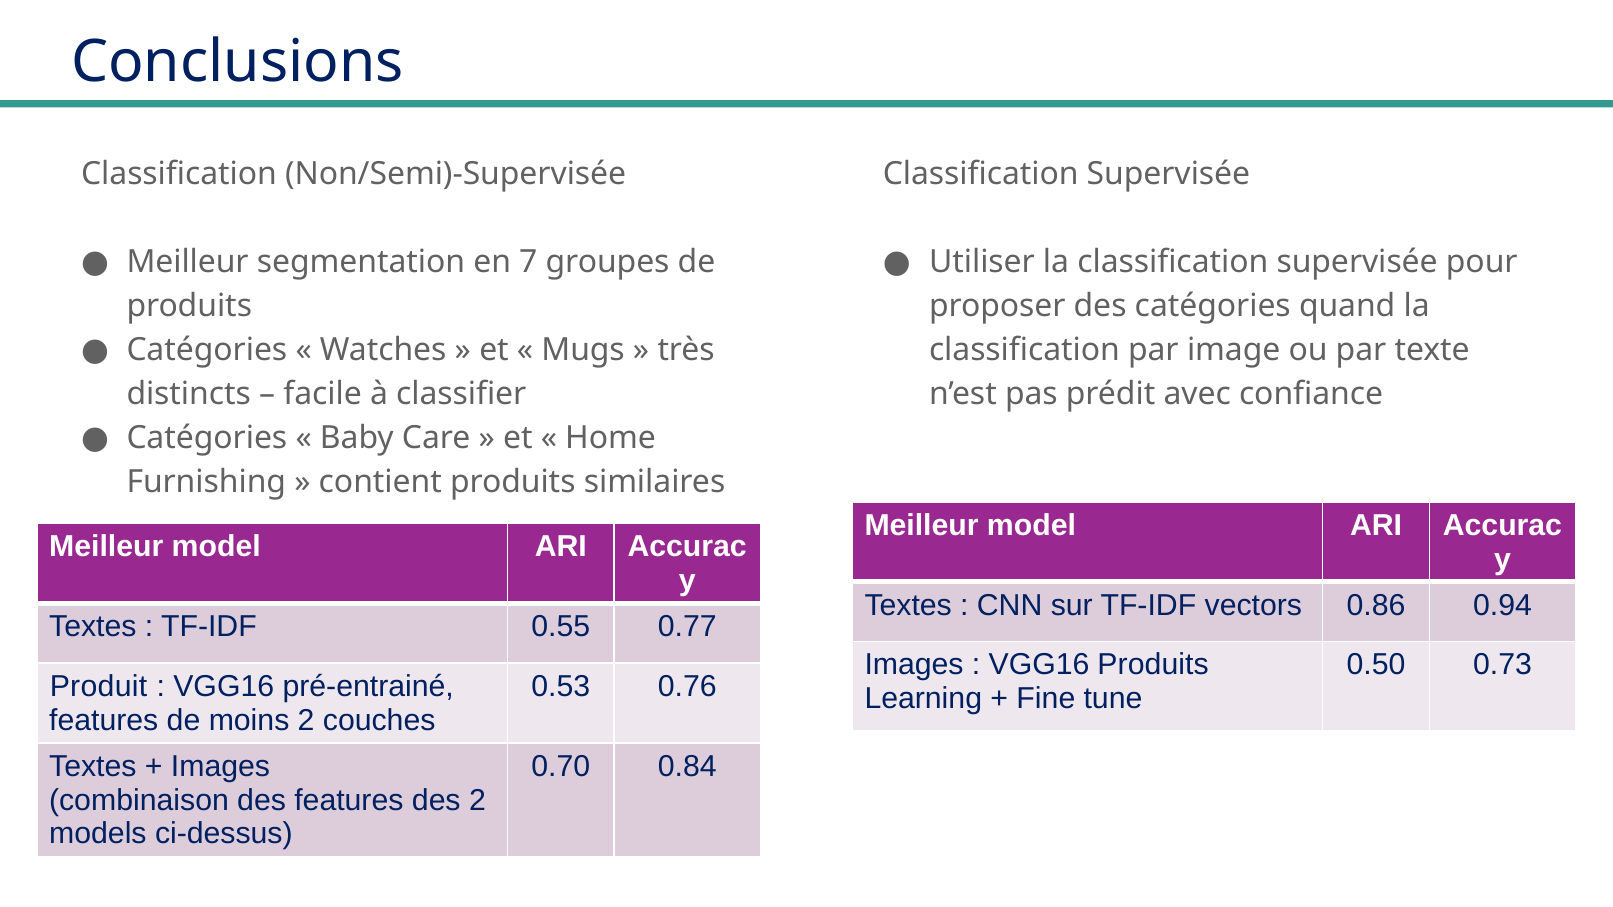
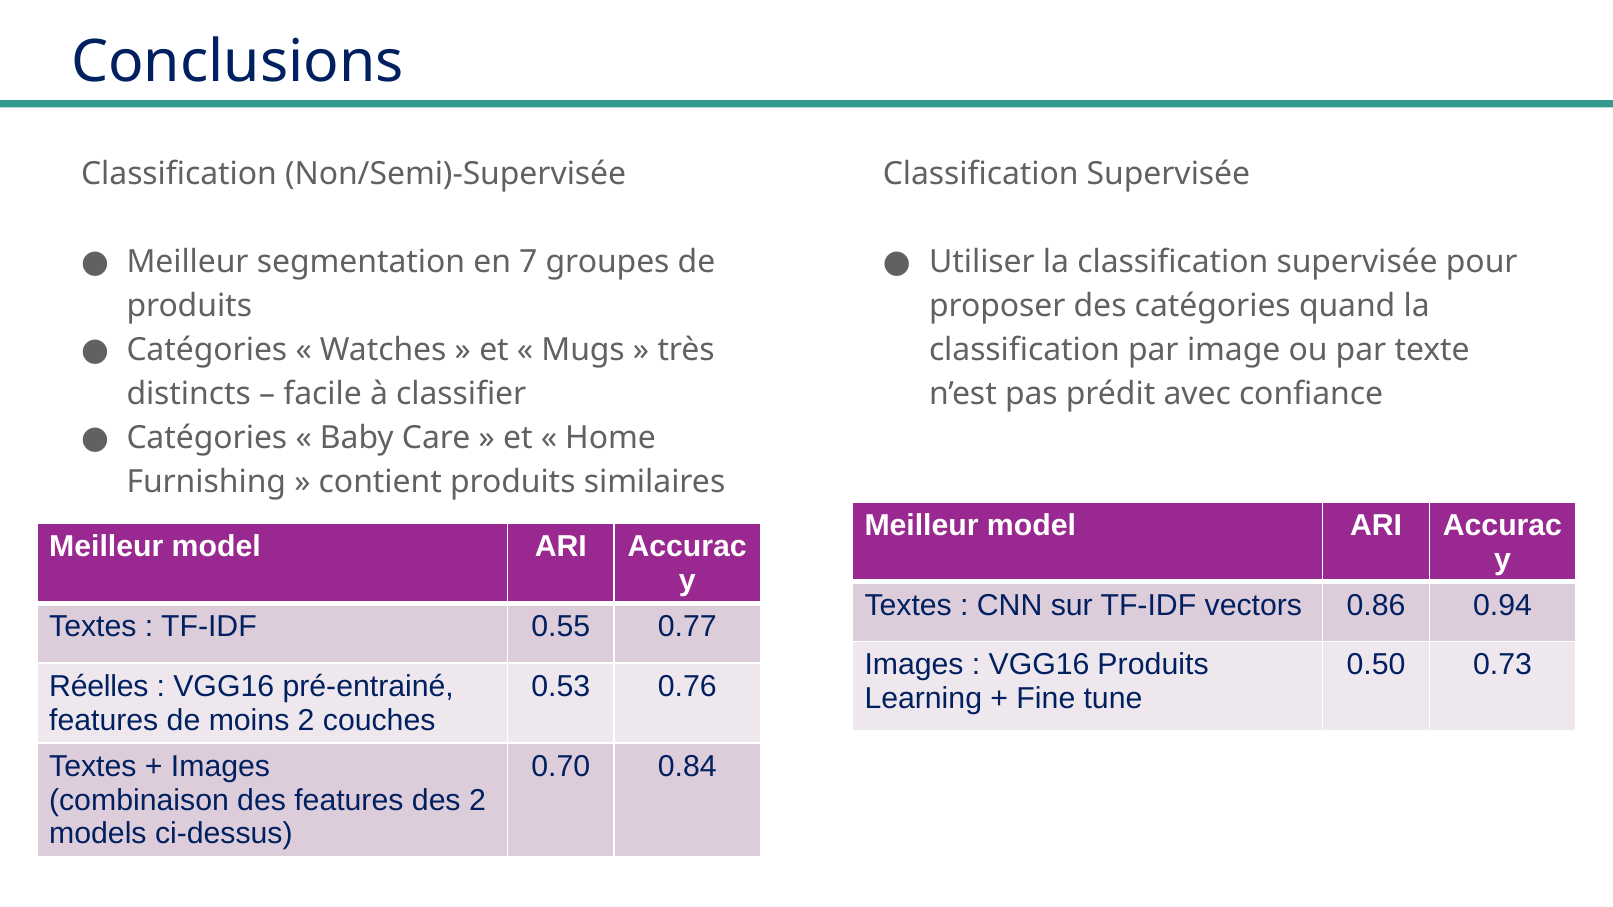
Produit: Produit -> Réelles (99, 687)
